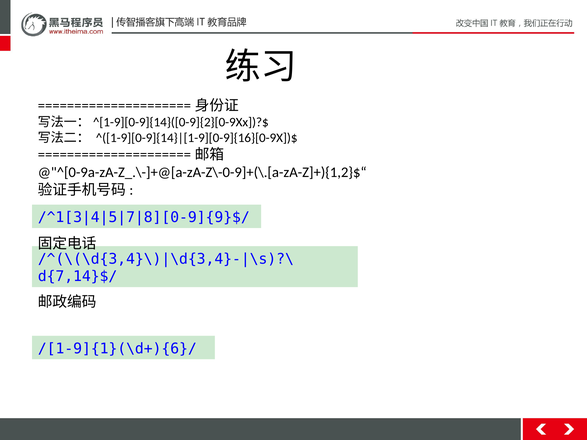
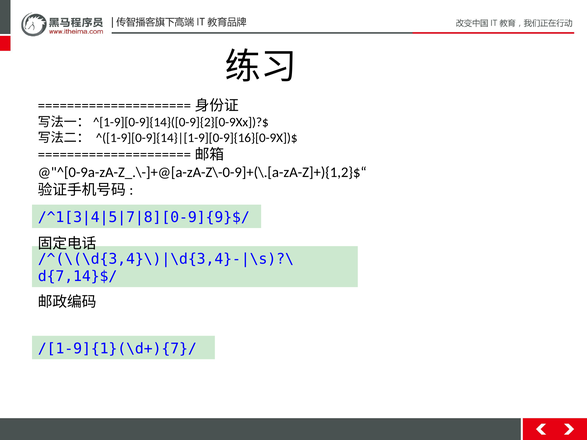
/[1-9]{1}(\d+){6}/: /[1-9]{1}(\d+){6}/ -> /[1-9]{1}(\d+){7}/ (117, 349)
